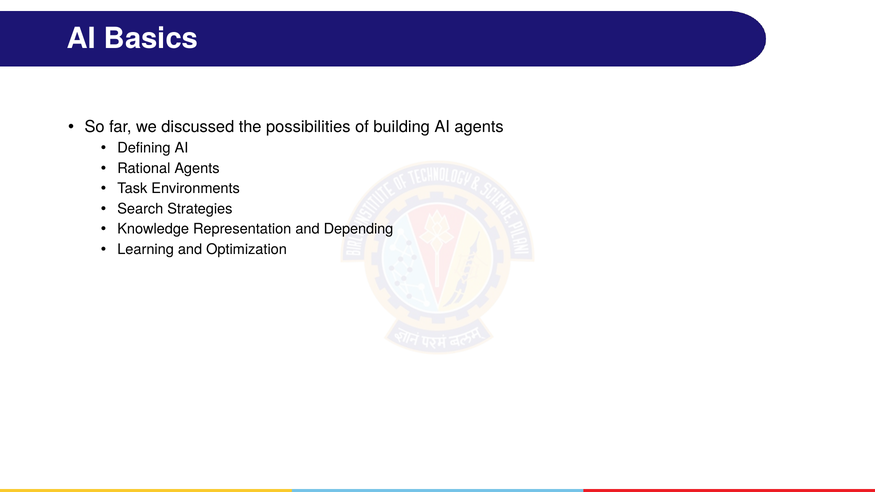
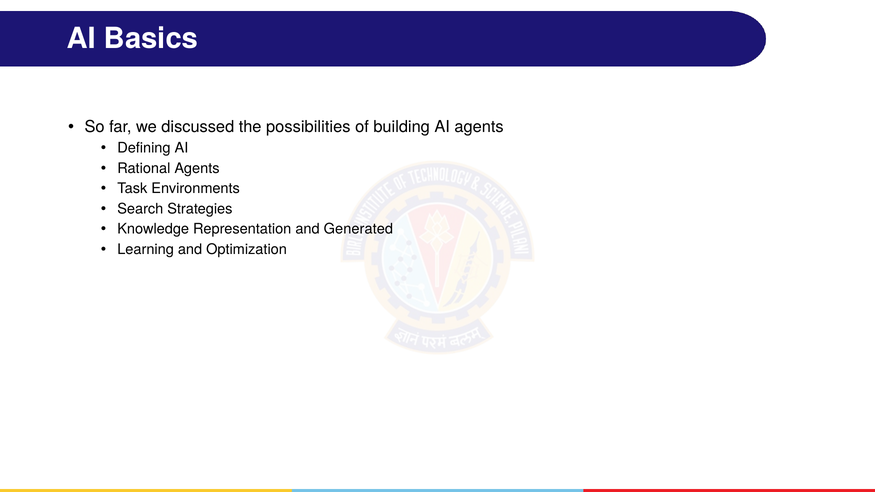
Depending: Depending -> Generated (358, 229)
